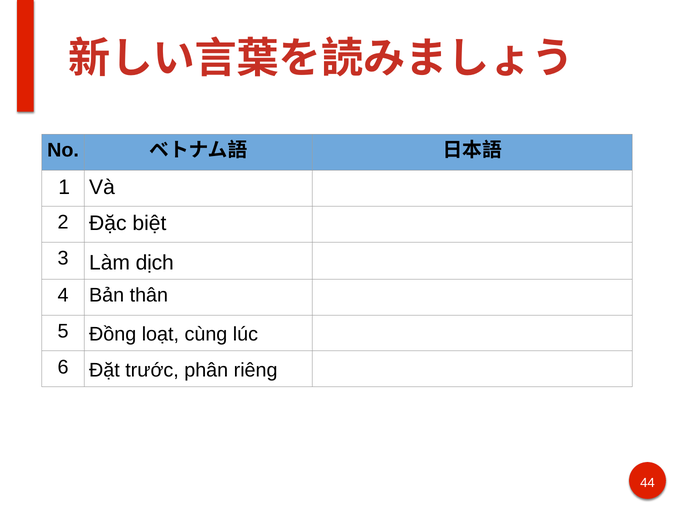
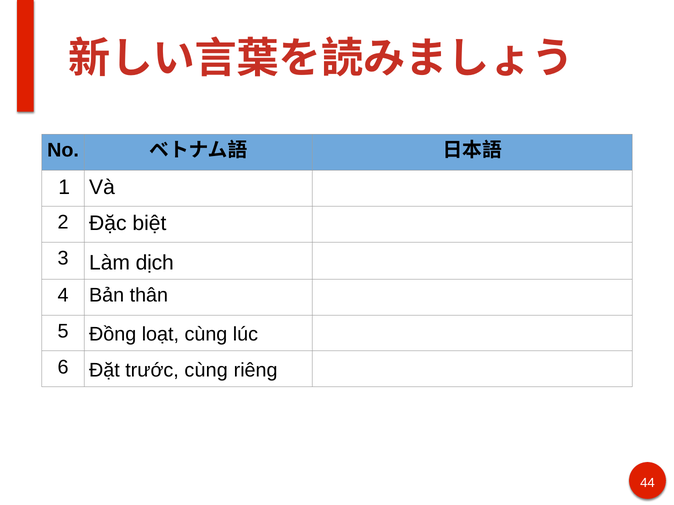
trước phân: phân -> cùng (206, 371)
